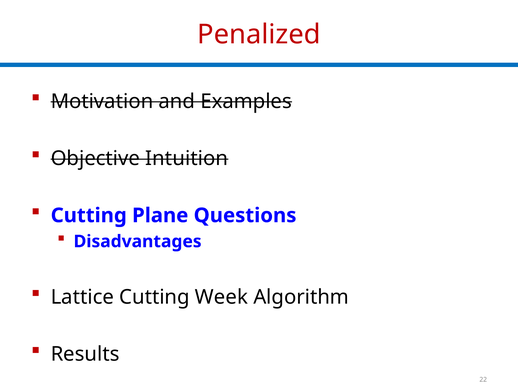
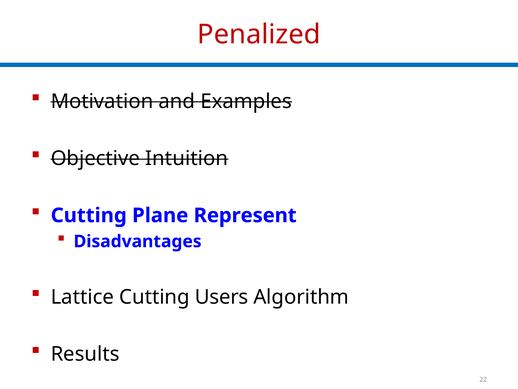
Questions: Questions -> Represent (245, 215)
Week: Week -> Users (222, 297)
